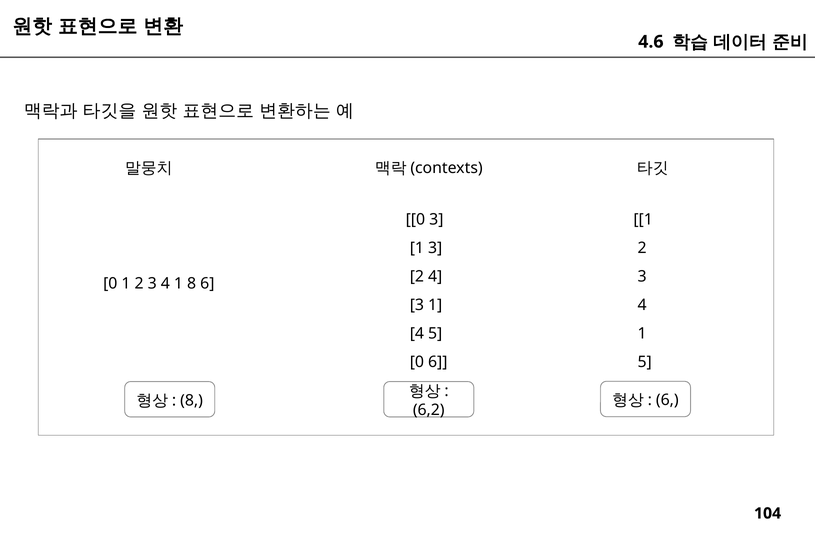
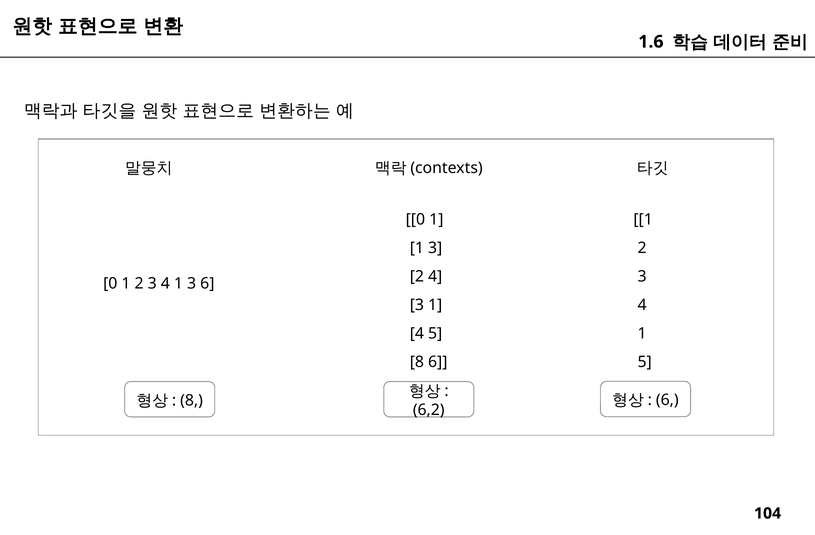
4.6: 4.6 -> 1.6 (651, 42)
3: 3 -> 1 (436, 220)
4 1 8: 8 -> 3 (192, 284)
0: 0 -> 8 (417, 362)
